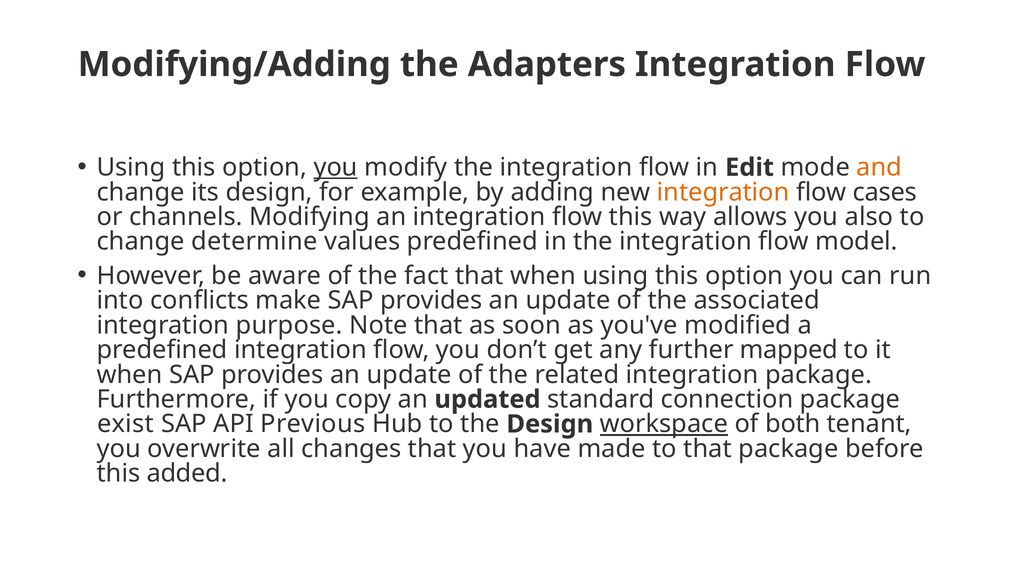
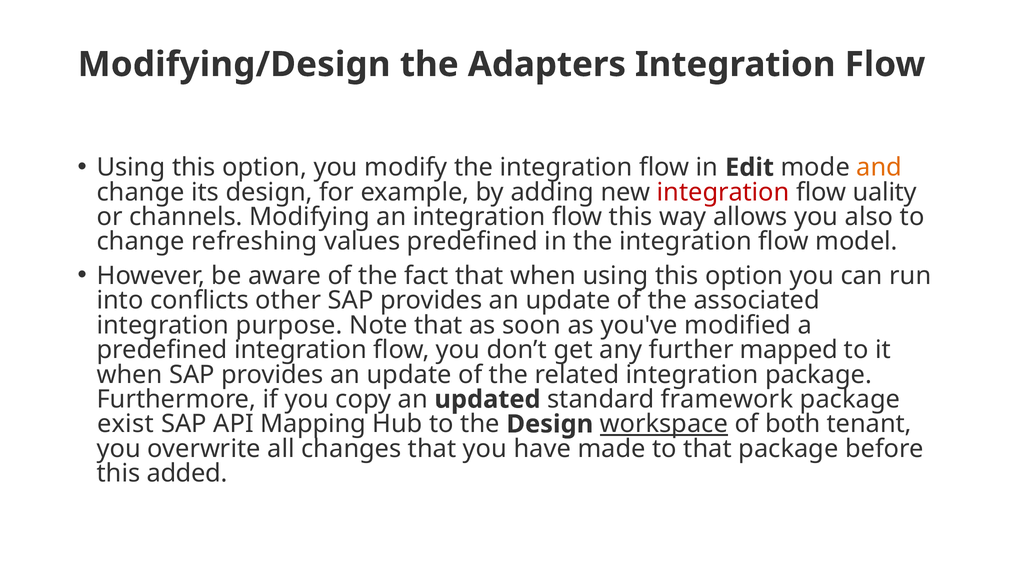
Modifying/Adding: Modifying/Adding -> Modifying/Design (234, 65)
you underline: present -> none (336, 168)
integration colour: orange -> red (723, 192)
cases: cases -> uality (885, 192)
determine: determine -> refreshing (254, 242)
make: make -> other (288, 301)
connection: connection -> framework (727, 400)
Previous: Previous -> Mapping (313, 425)
